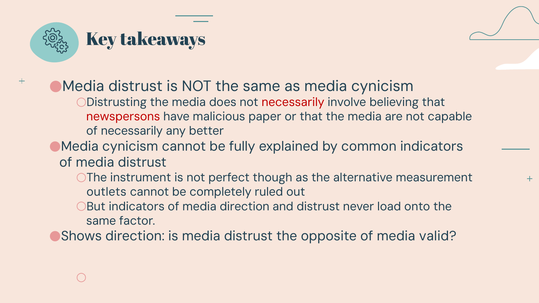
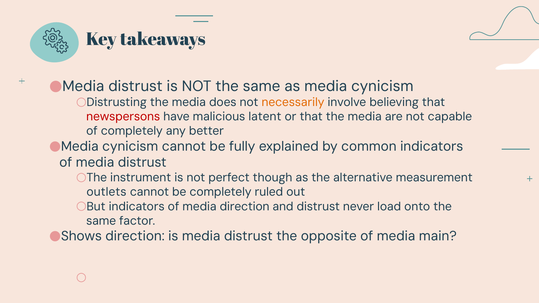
necessarily colour: red -> orange (293, 102)
paper: paper -> latent (265, 117)
of necessarily: necessarily -> completely (132, 131)
valid: valid -> main (438, 236)
